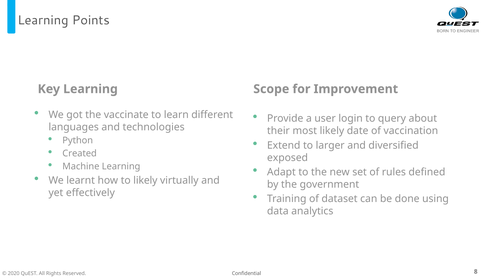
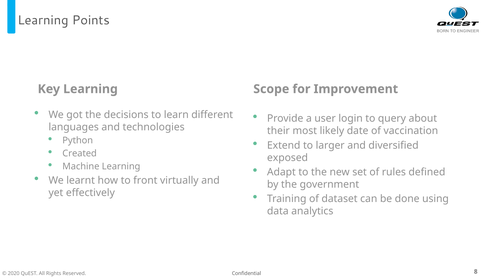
vaccinate: vaccinate -> decisions (126, 114)
to likely: likely -> front (145, 180)
